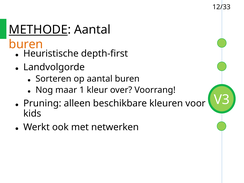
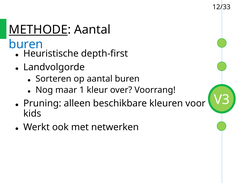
buren colour: orange -> blue (26, 44)
